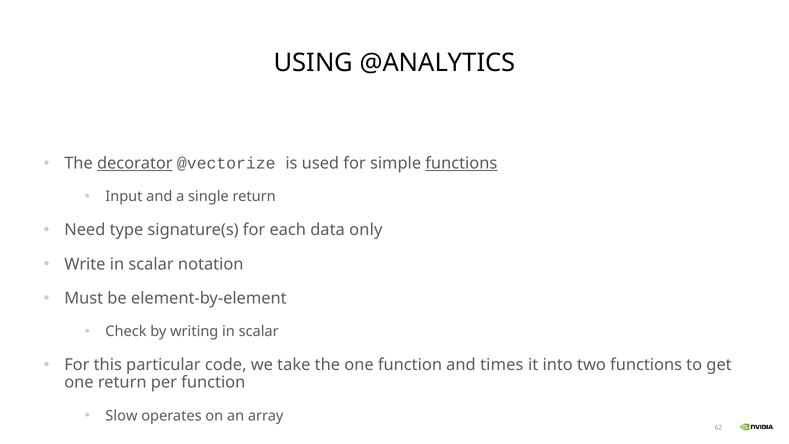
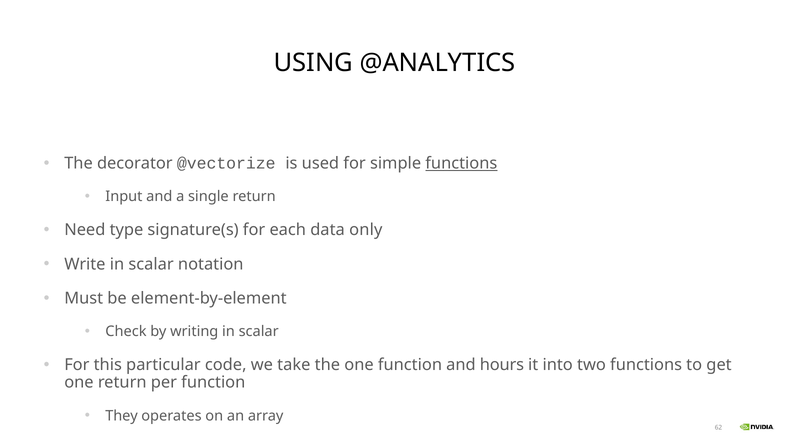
decorator underline: present -> none (135, 163)
times: times -> hours (502, 365)
Slow: Slow -> They (122, 416)
